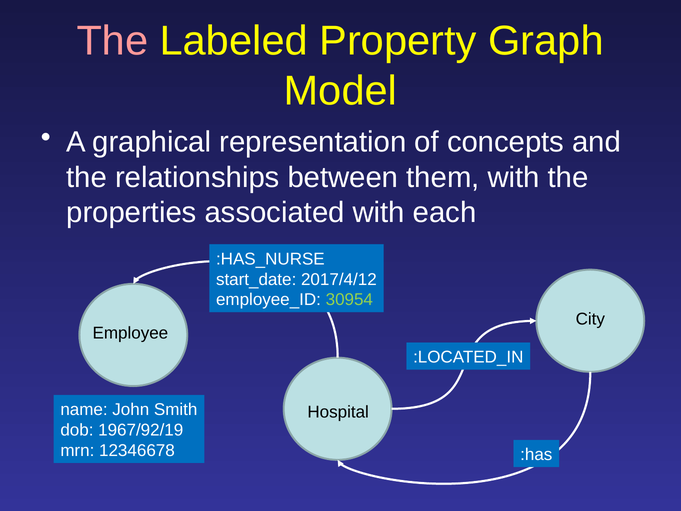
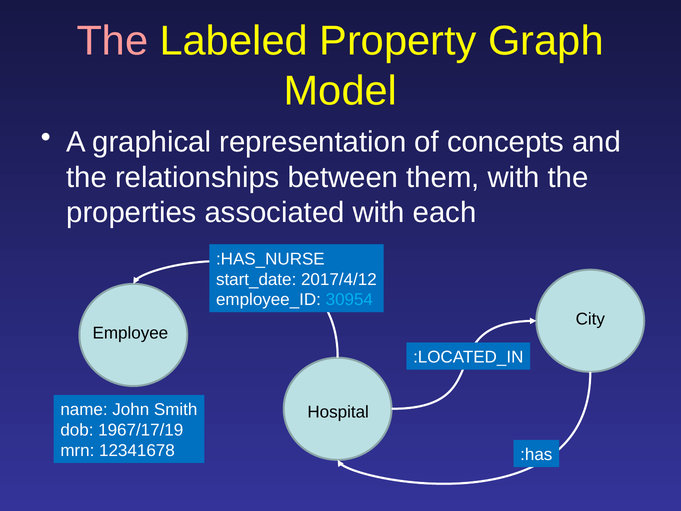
30954 colour: light green -> light blue (349, 300)
1967/92/19: 1967/92/19 -> 1967/17/19 (141, 430)
12346678: 12346678 -> 12341678 (137, 450)
